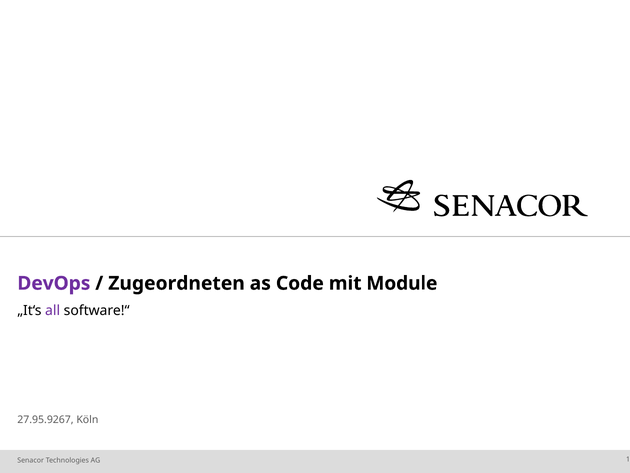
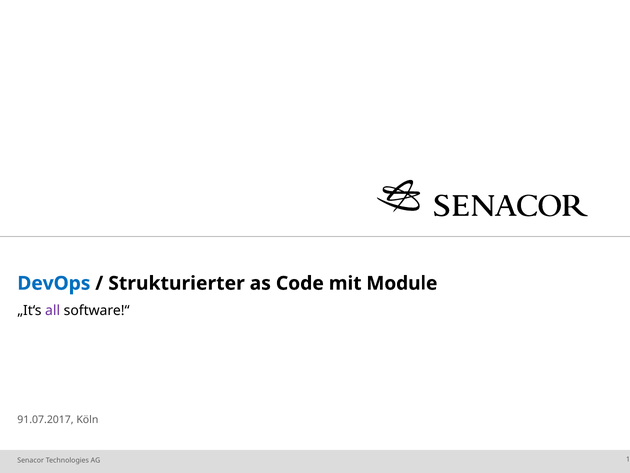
DevOps colour: purple -> blue (54, 283)
Zugeordneten: Zugeordneten -> Strukturierter (177, 283)
27.95.9267: 27.95.9267 -> 91.07.2017 (45, 419)
